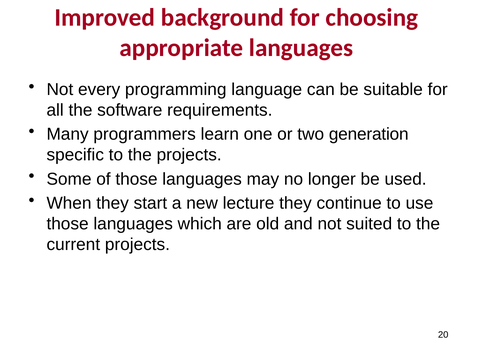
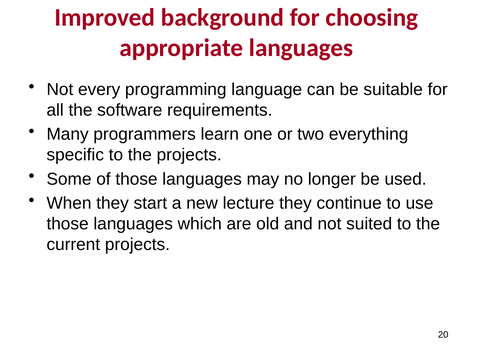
generation: generation -> everything (369, 134)
